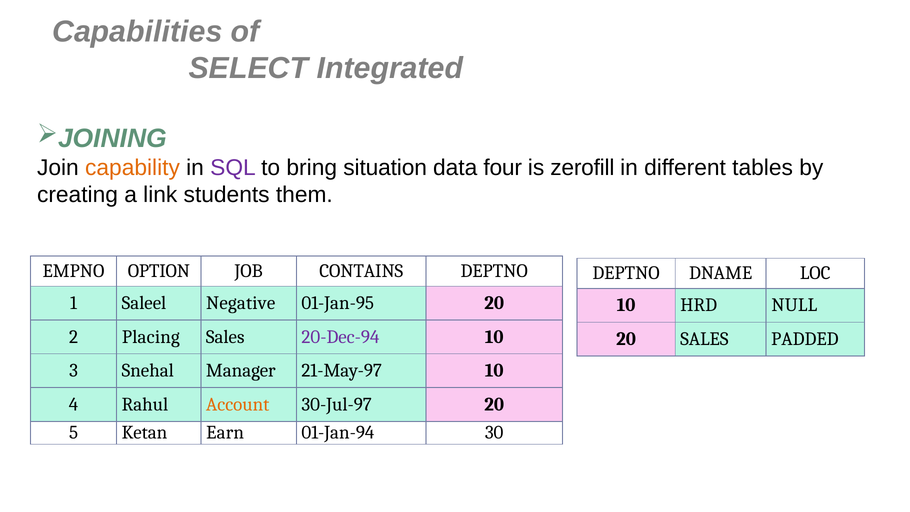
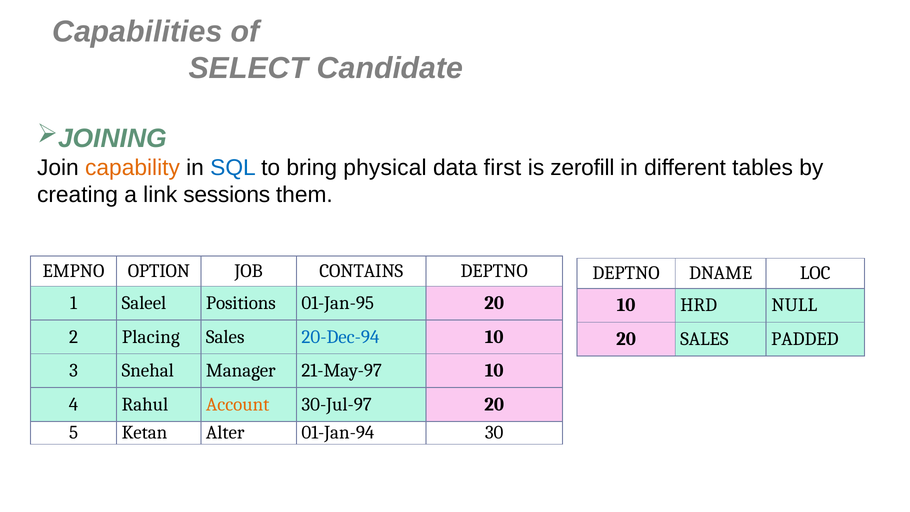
Integrated: Integrated -> Candidate (390, 68)
SQL colour: purple -> blue (233, 168)
situation: situation -> physical (385, 168)
four: four -> first (502, 168)
students: students -> sessions (227, 195)
Negative: Negative -> Positions (241, 303)
20-Dec-94 colour: purple -> blue (340, 337)
Earn: Earn -> Alter (225, 433)
